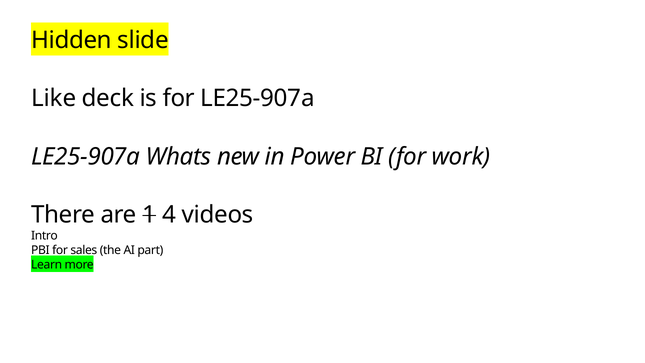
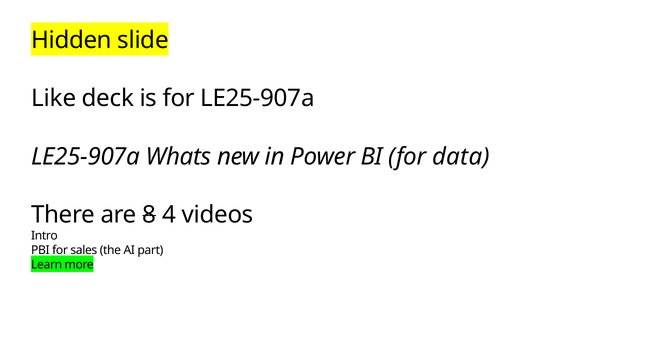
work: work -> data (461, 156)
1: 1 -> 8 (149, 215)
